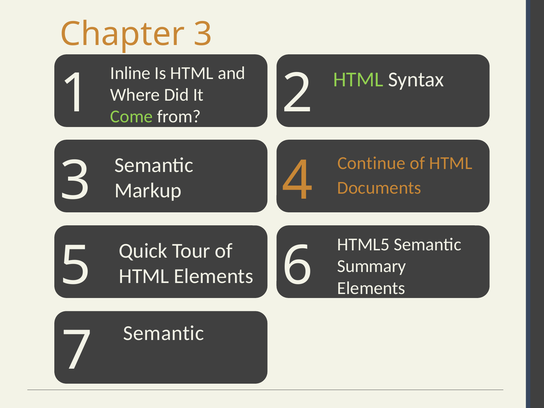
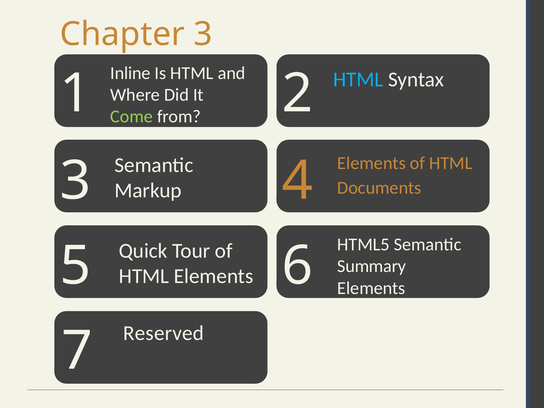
HTML colour: light green -> light blue (358, 79)
Continue: Continue -> Elements (372, 163)
Semantic: Semantic -> Reserved (164, 333)
